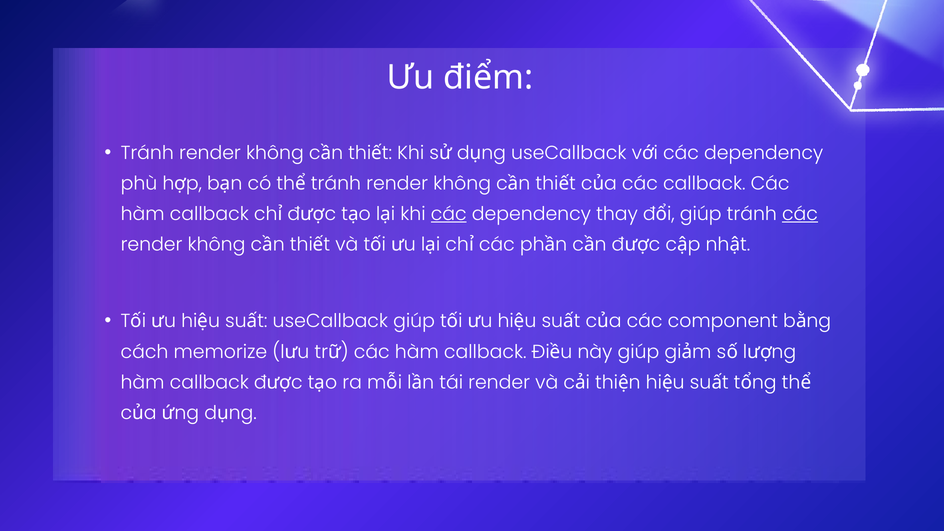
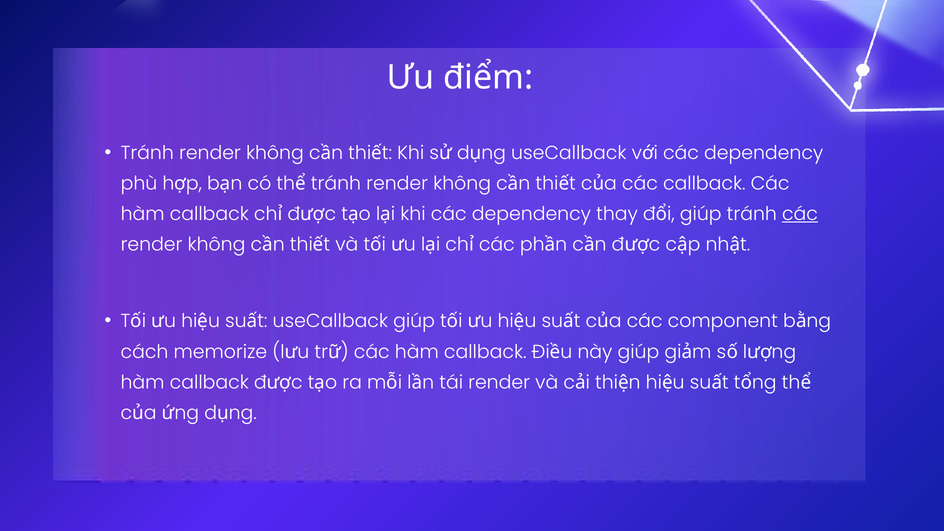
các underline: present -> none (449, 214)
